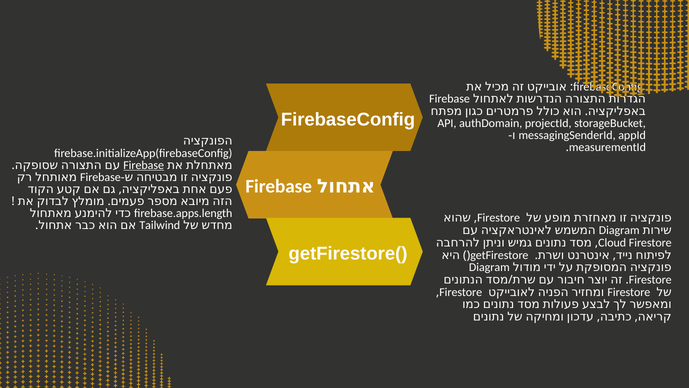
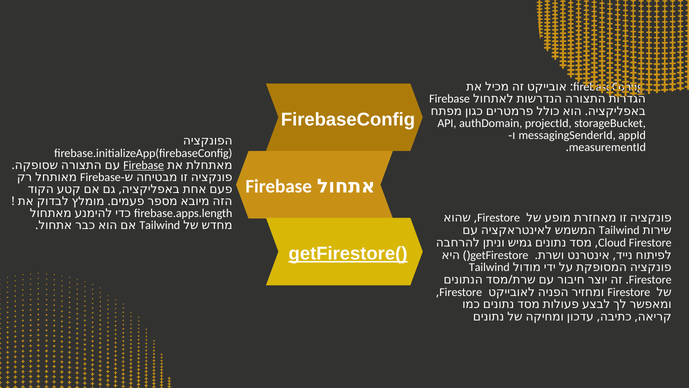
Diagram: Diagram -> Tailwind (619, 230)
getFirestore( underline: none -> present (348, 254)
Diagram: Diagram -> Tailwind (489, 267)
